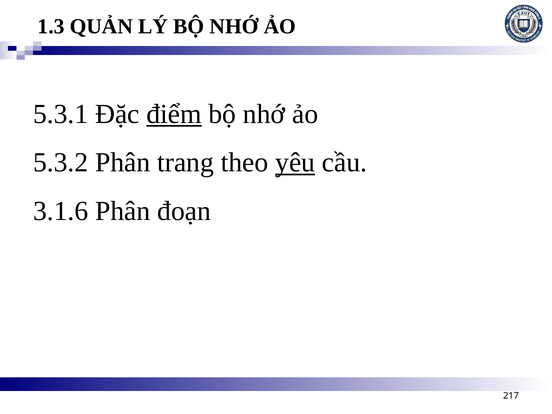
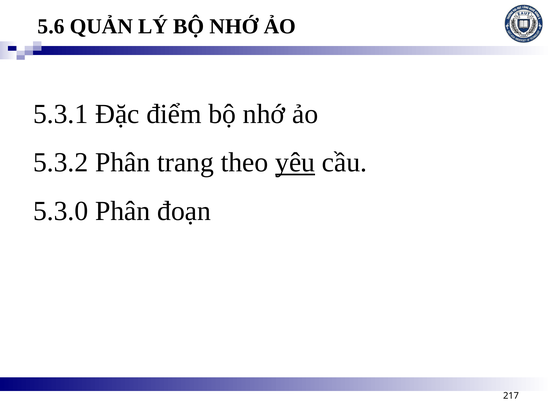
1.3: 1.3 -> 5.6 (51, 26)
điểm underline: present -> none (174, 114)
3.1.6: 3.1.6 -> 5.3.0 (61, 211)
